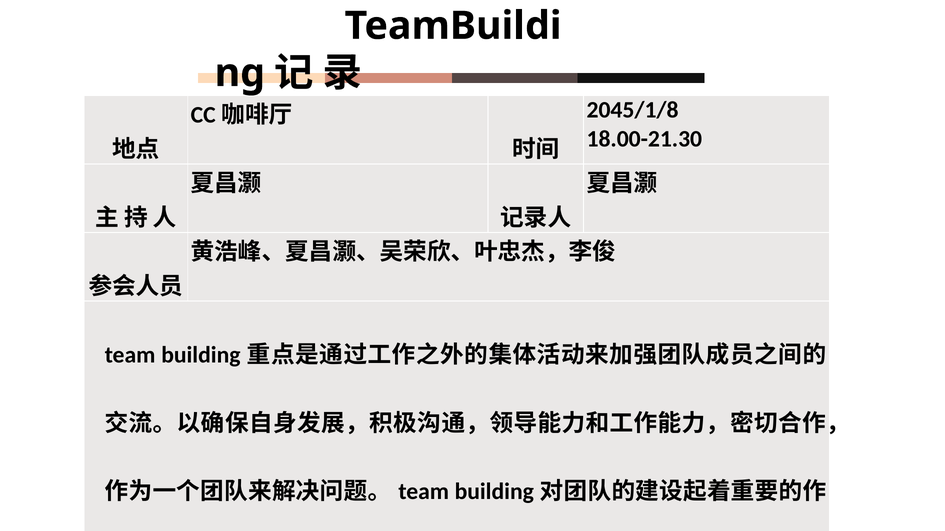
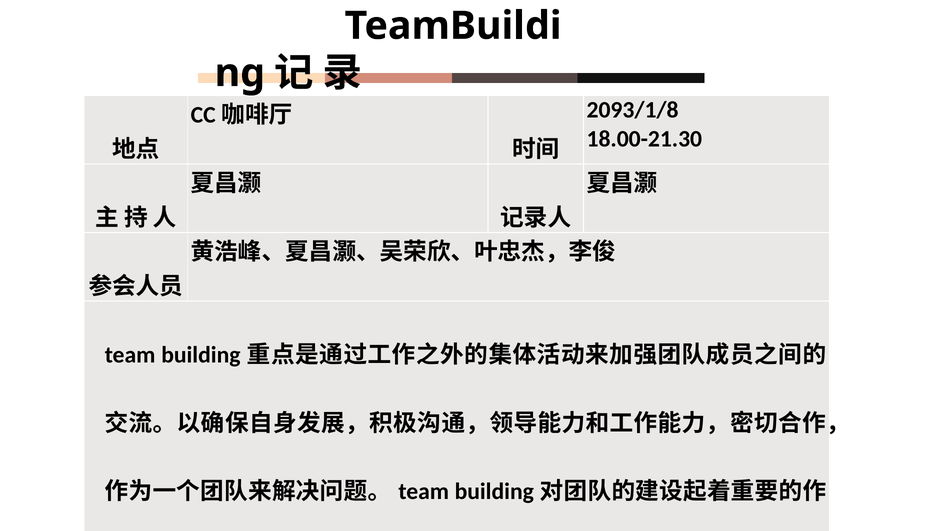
2045/1/8: 2045/1/8 -> 2093/1/8 (633, 110)
